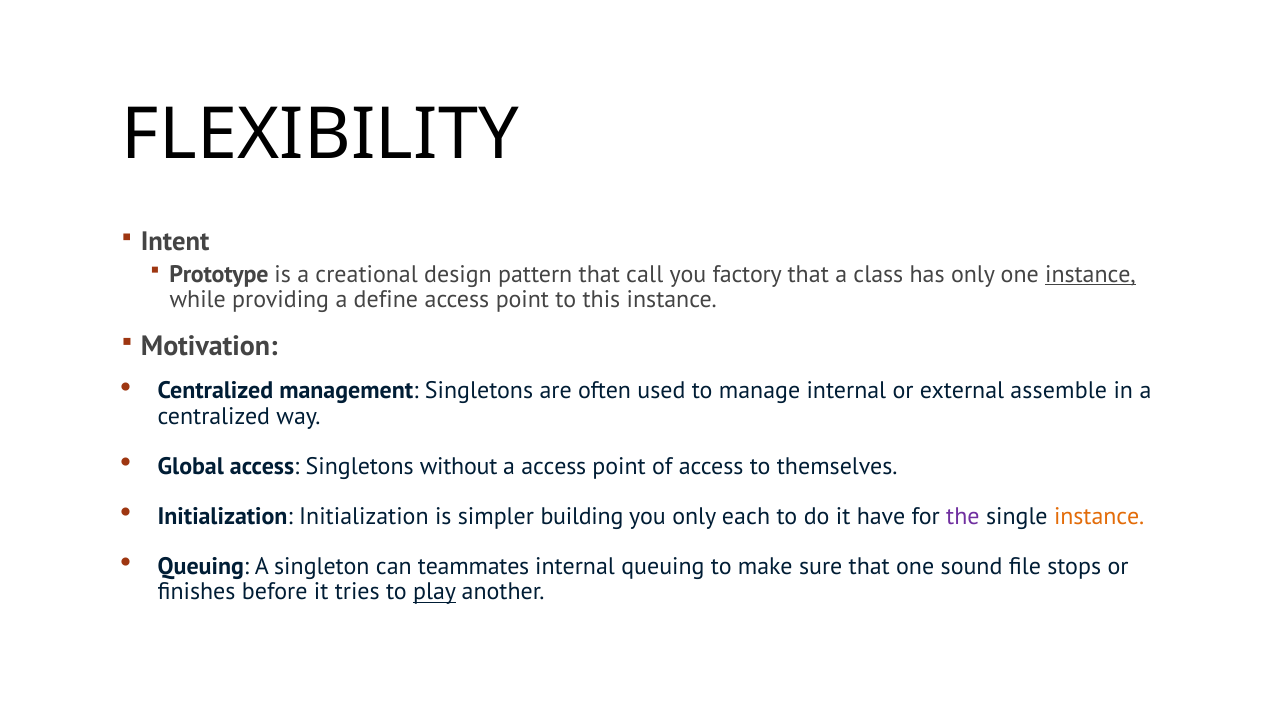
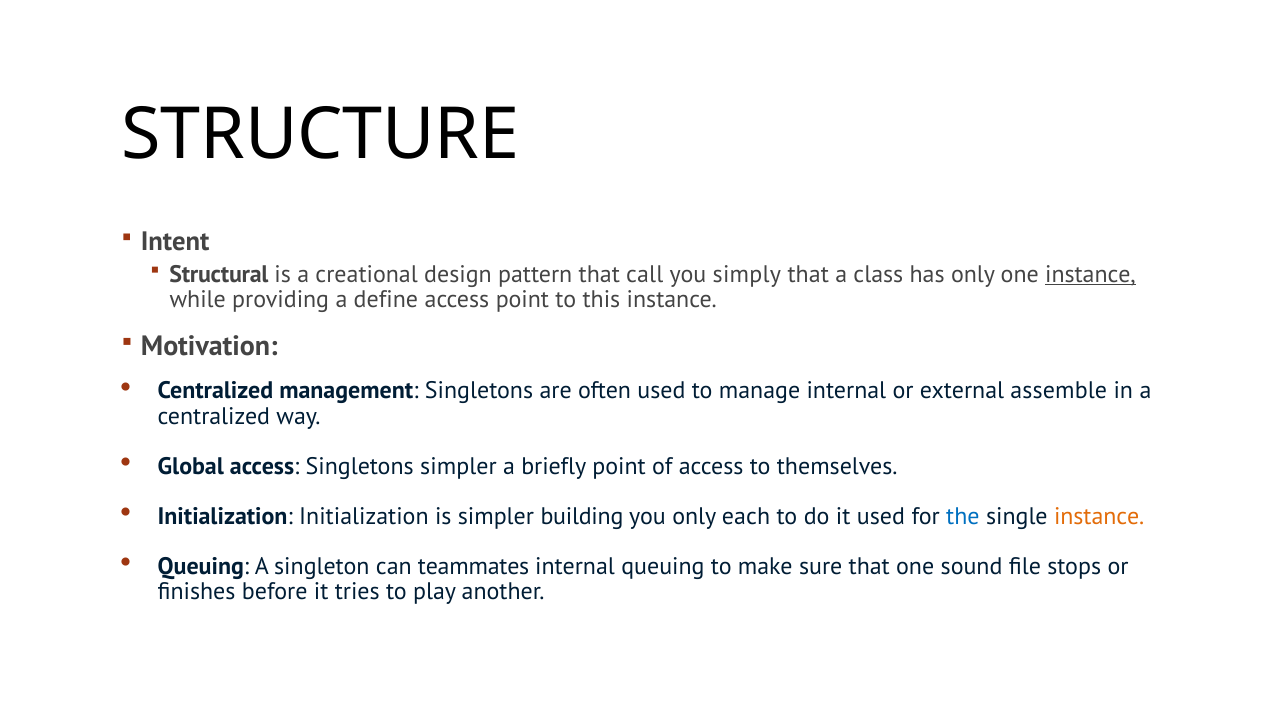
FLEXIBILITY: FLEXIBILITY -> STRUCTURE (321, 135)
Prototype: Prototype -> Structural (219, 274)
factory: factory -> simply (747, 274)
Singletons without: without -> simpler (458, 466)
a access: access -> briefly (554, 466)
it have: have -> used (881, 516)
the colour: purple -> blue (963, 516)
play underline: present -> none (435, 592)
